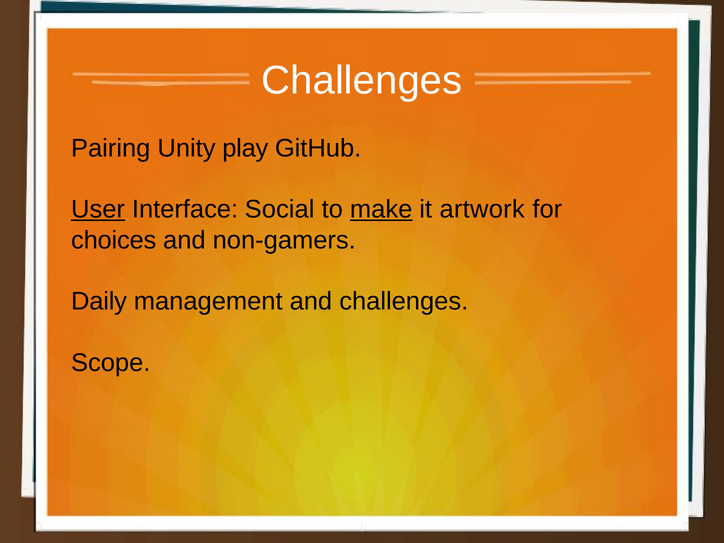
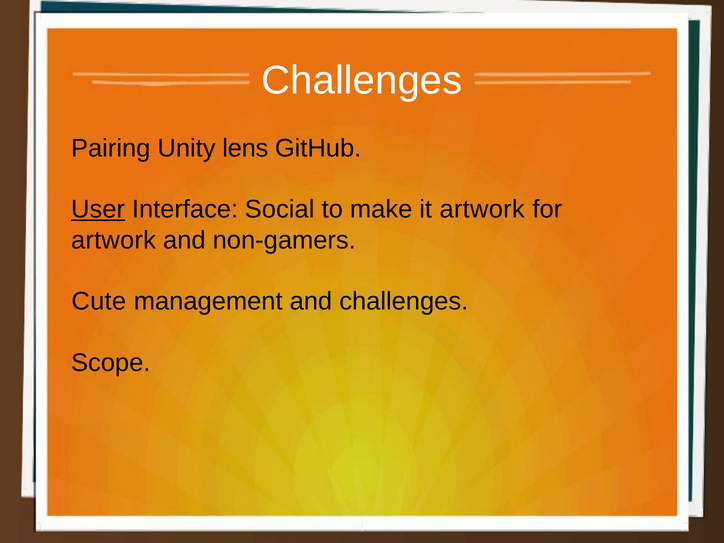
play: play -> lens (245, 148)
make underline: present -> none (381, 209)
choices: choices -> artwork (114, 240)
Daily: Daily -> Cute (99, 301)
